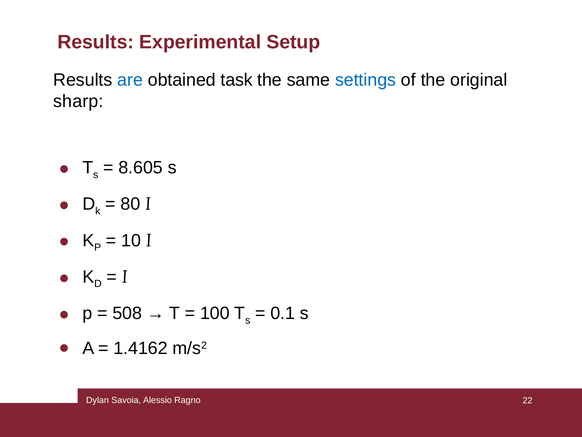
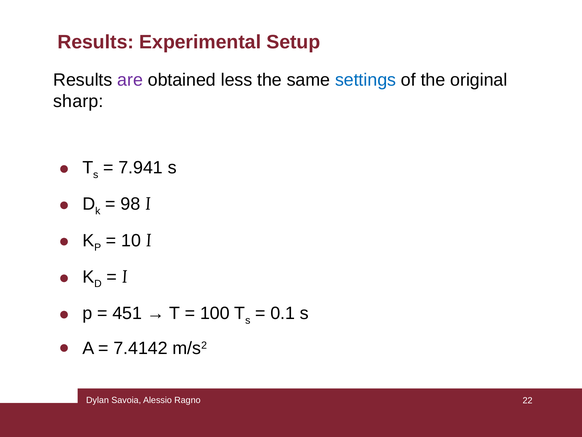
are colour: blue -> purple (130, 80)
task: task -> less (237, 80)
8.605: 8.605 -> 7.941 (141, 167)
80: 80 -> 98 (130, 204)
508: 508 -> 451 (127, 313)
1.4162: 1.4162 -> 7.4142 (141, 348)
